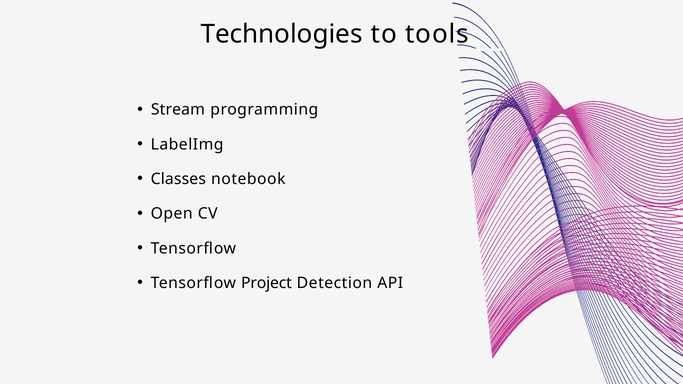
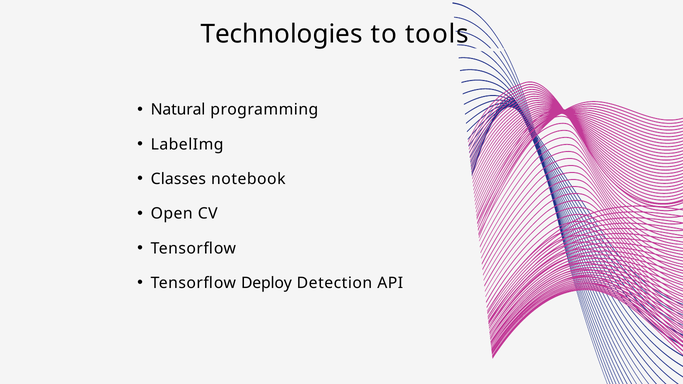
Stream: Stream -> Natural (178, 110)
Project: Project -> Deploy (266, 283)
